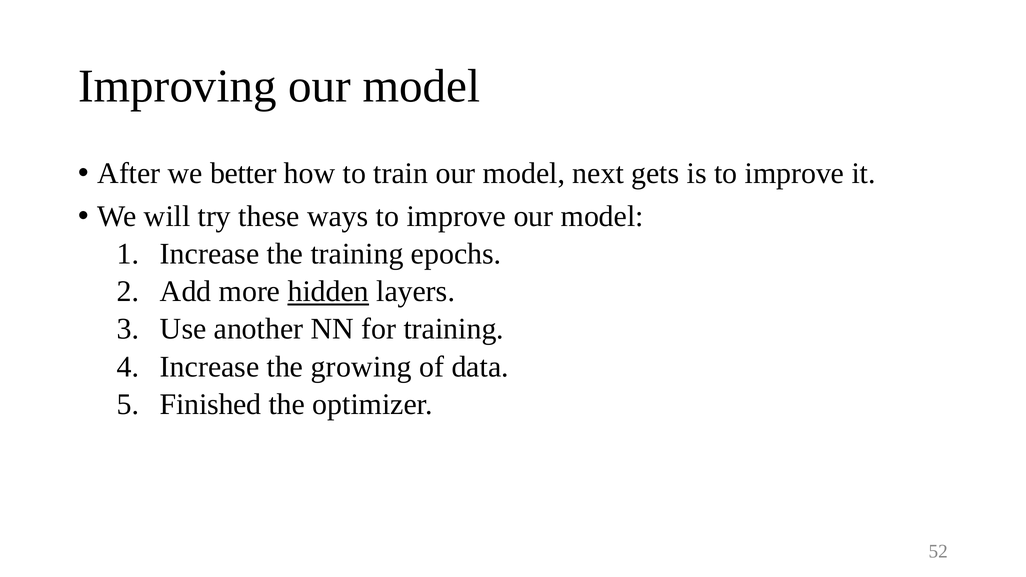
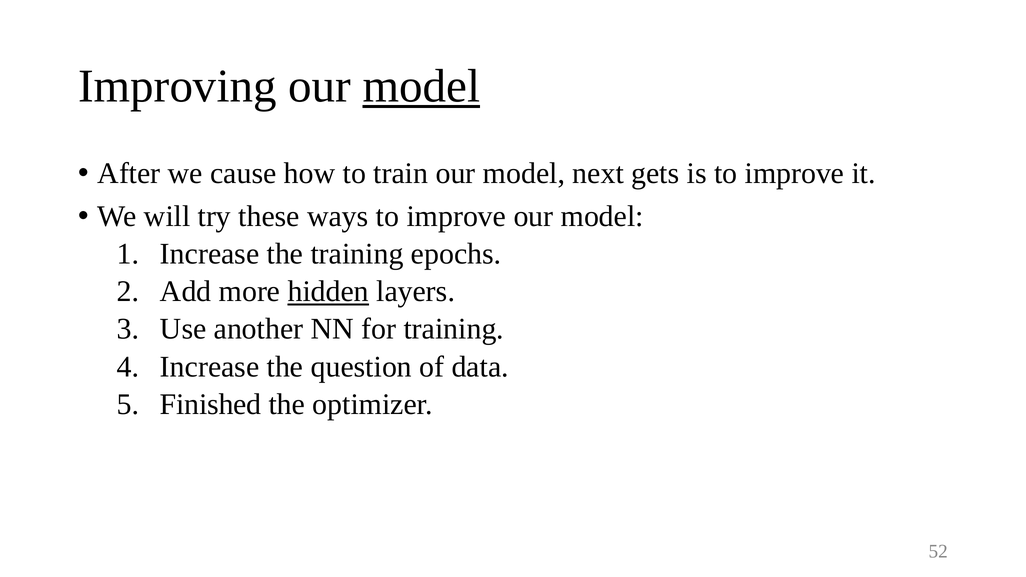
model underline: none -> present (421, 86)
better: better -> cause (243, 173)
growing: growing -> question (361, 367)
